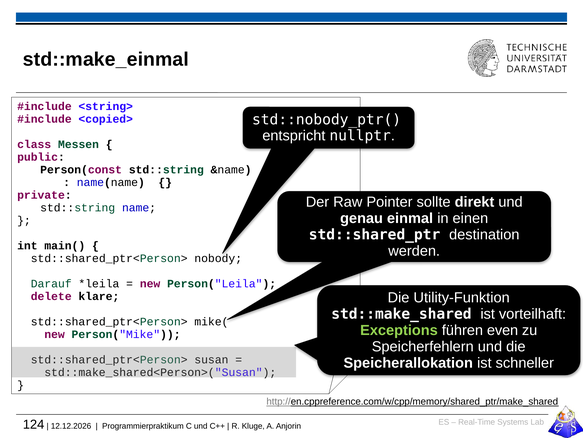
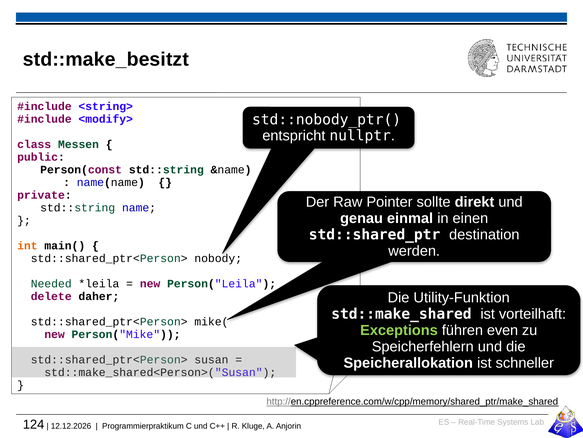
std::make_einmal: std::make_einmal -> std::make_besitzt (106, 59)
<copied>: <copied> -> <modify> (106, 119)
int colour: black -> orange (27, 245)
Darauf: Darauf -> Needed (51, 283)
klare: klare -> daher (99, 296)
